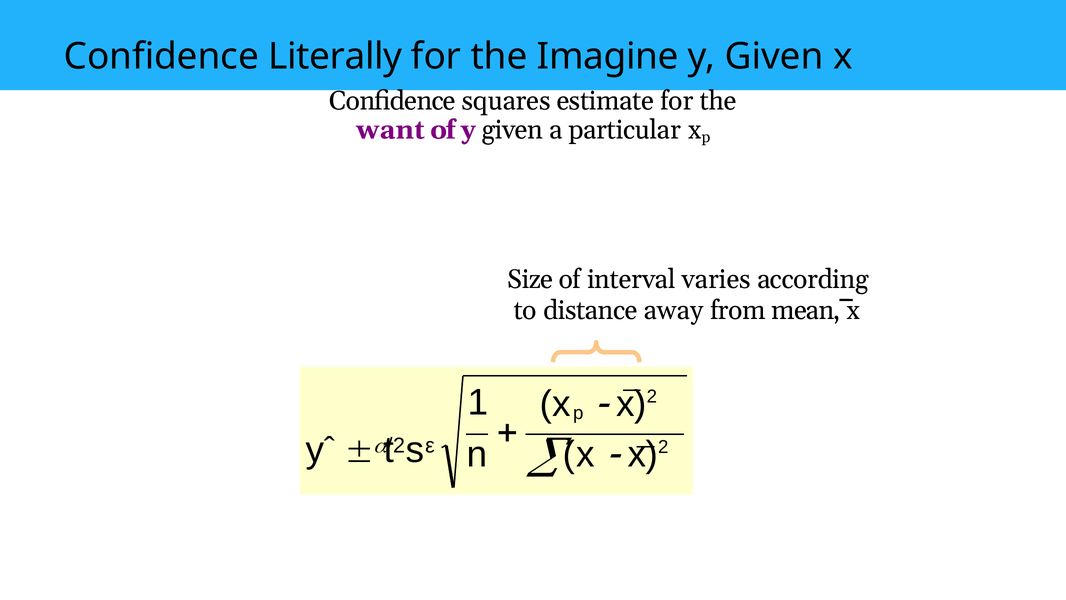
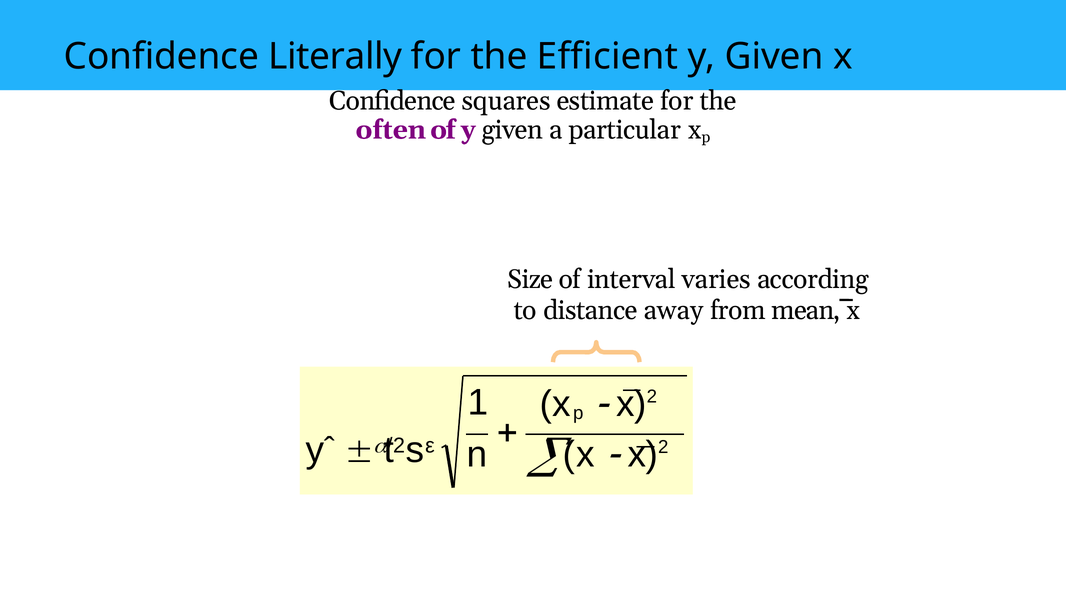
Imagine: Imagine -> Efficient (608, 56)
want: want -> often (391, 130)
